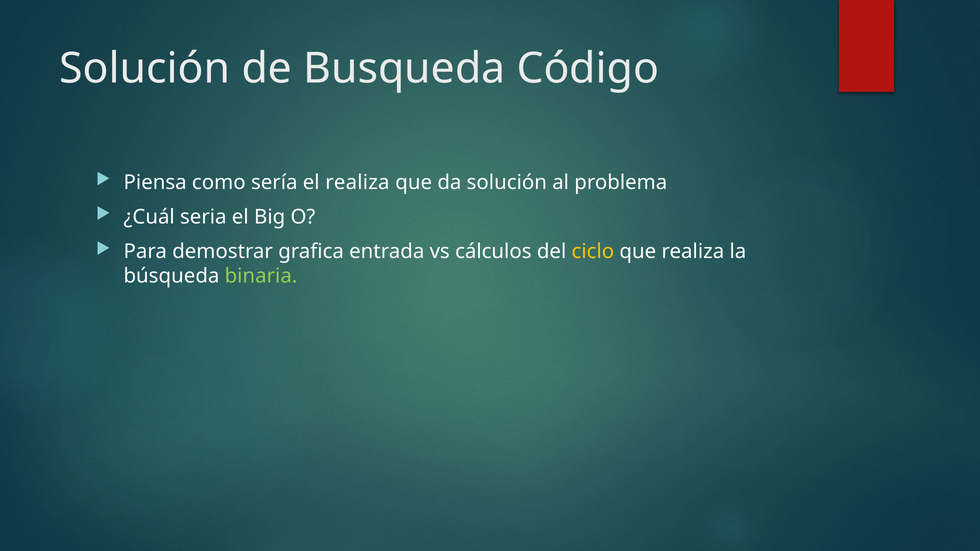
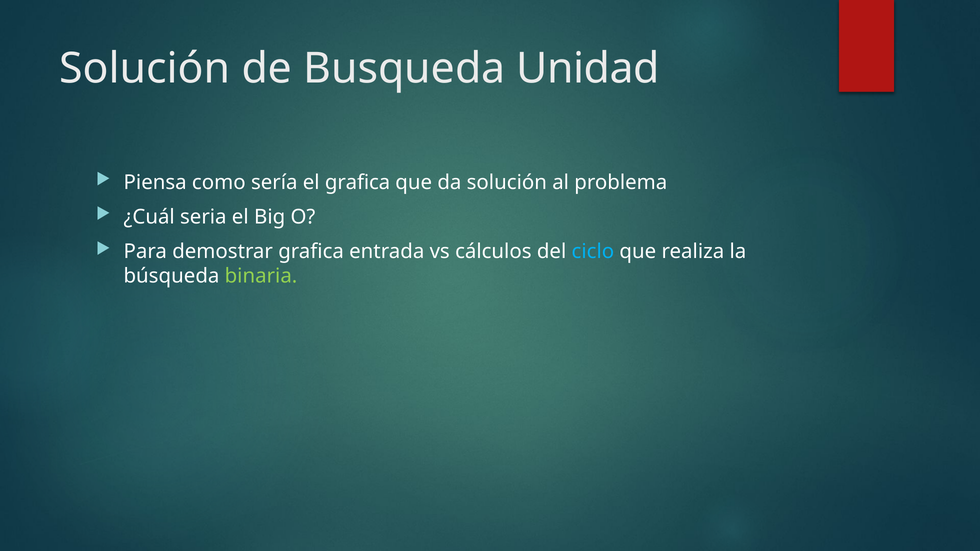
Código: Código -> Unidad (588, 69)
el realiza: realiza -> grafica (358, 182)
ciclo colour: yellow -> light blue (593, 252)
